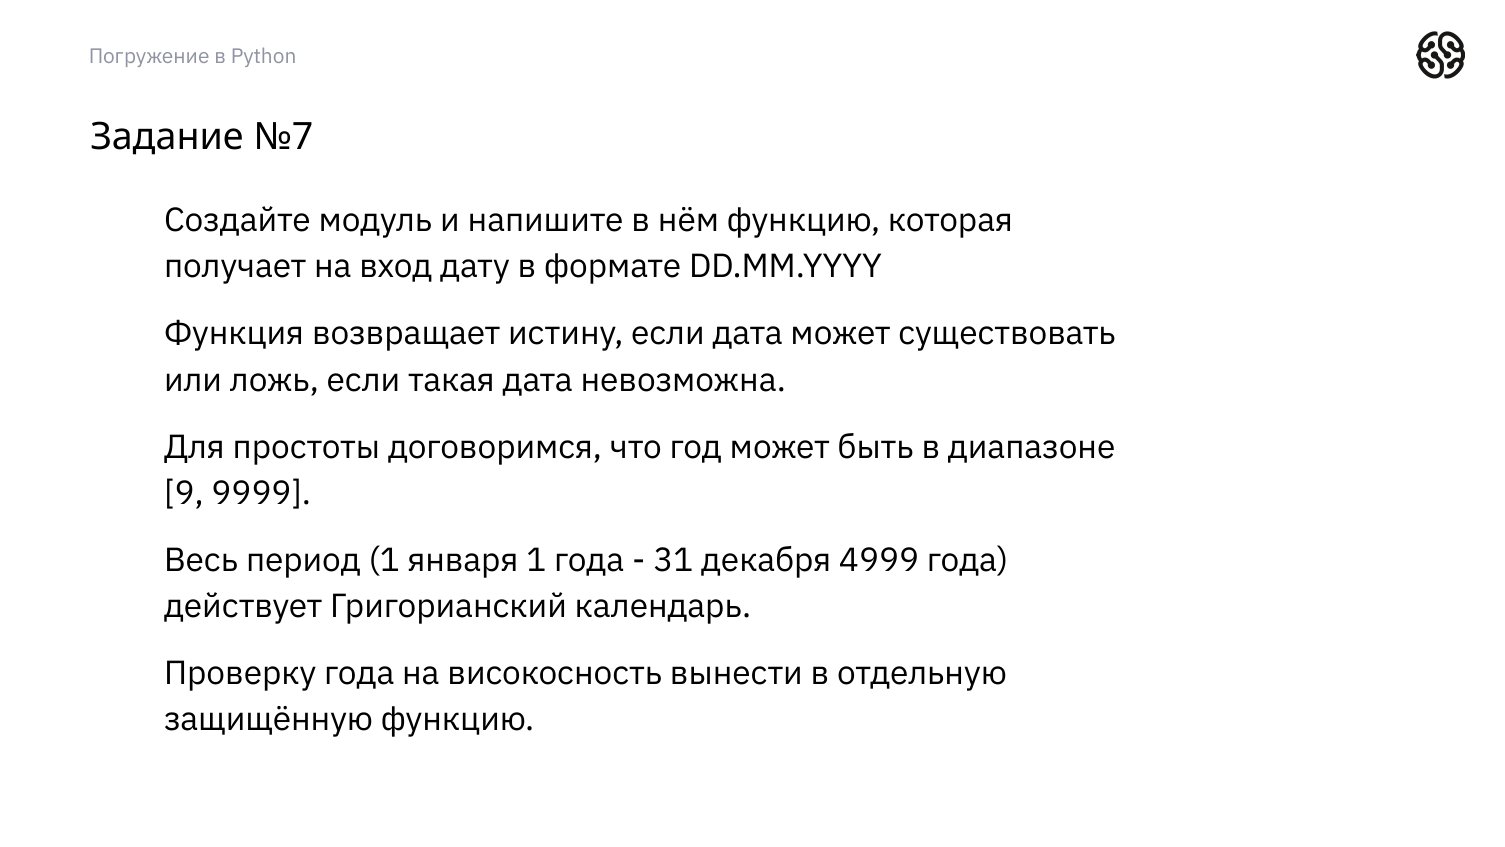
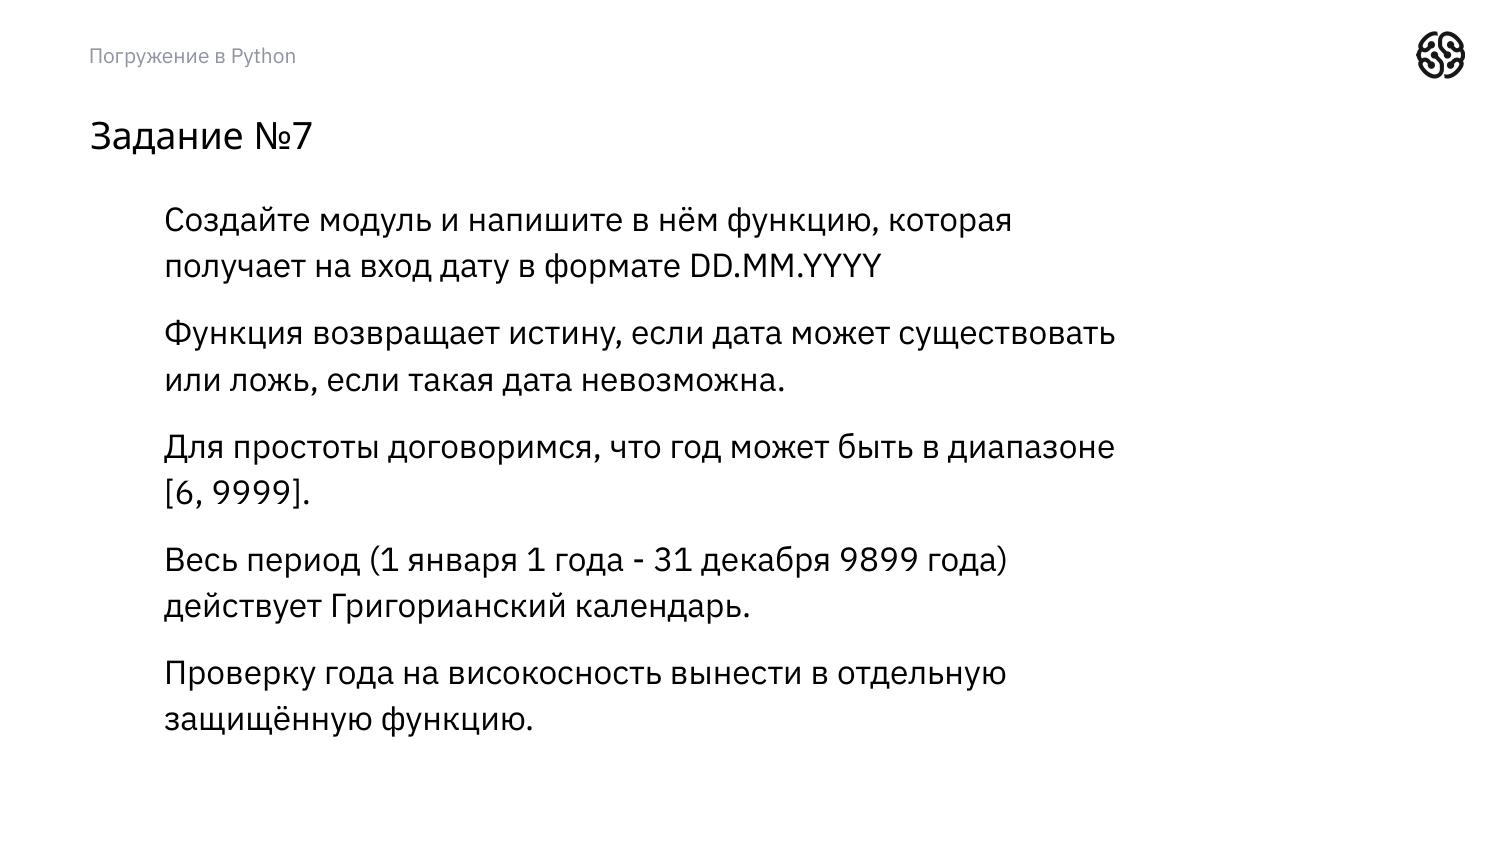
9: 9 -> 6 (184, 493)
4999: 4999 -> 9899 (879, 560)
